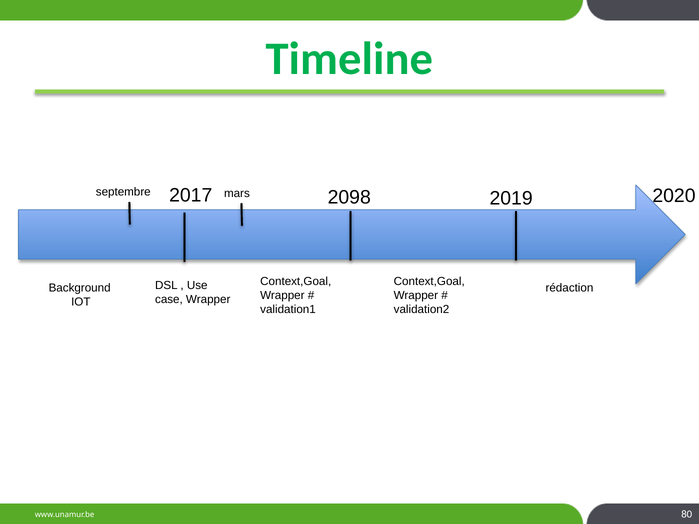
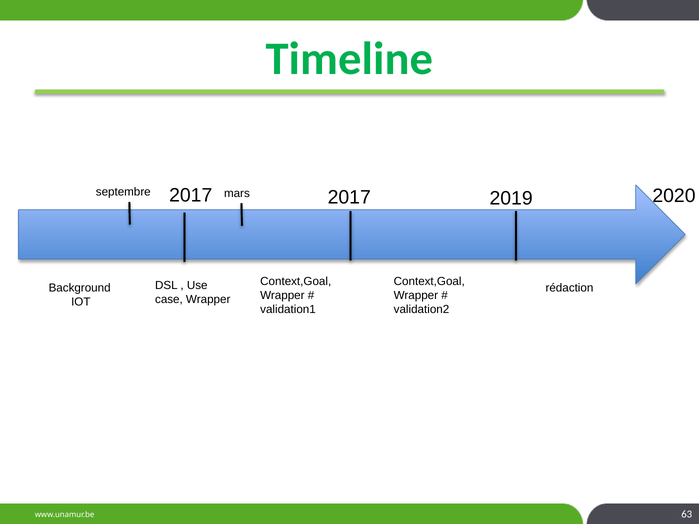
2017 2098: 2098 -> 2017 (349, 197)
80: 80 -> 63 (687, 515)
